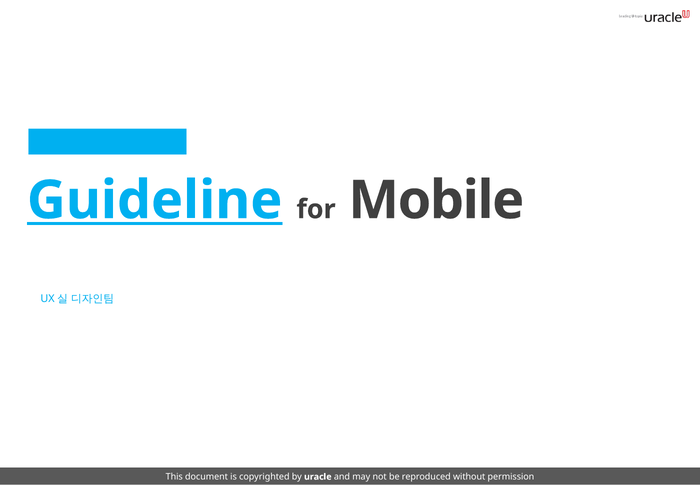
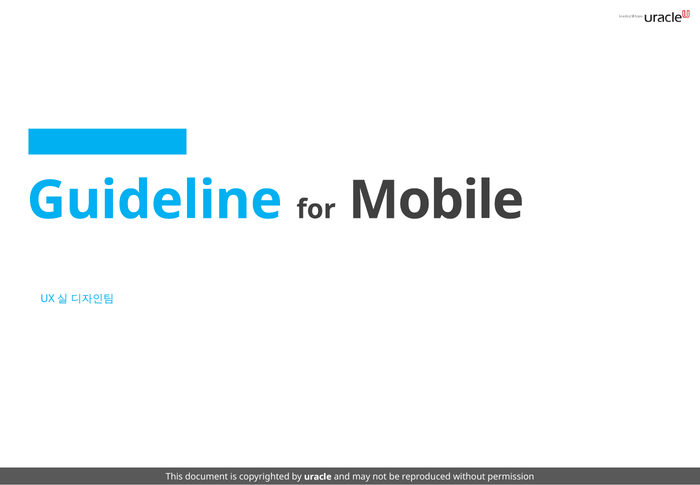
Guideline underline: present -> none (155, 200)
